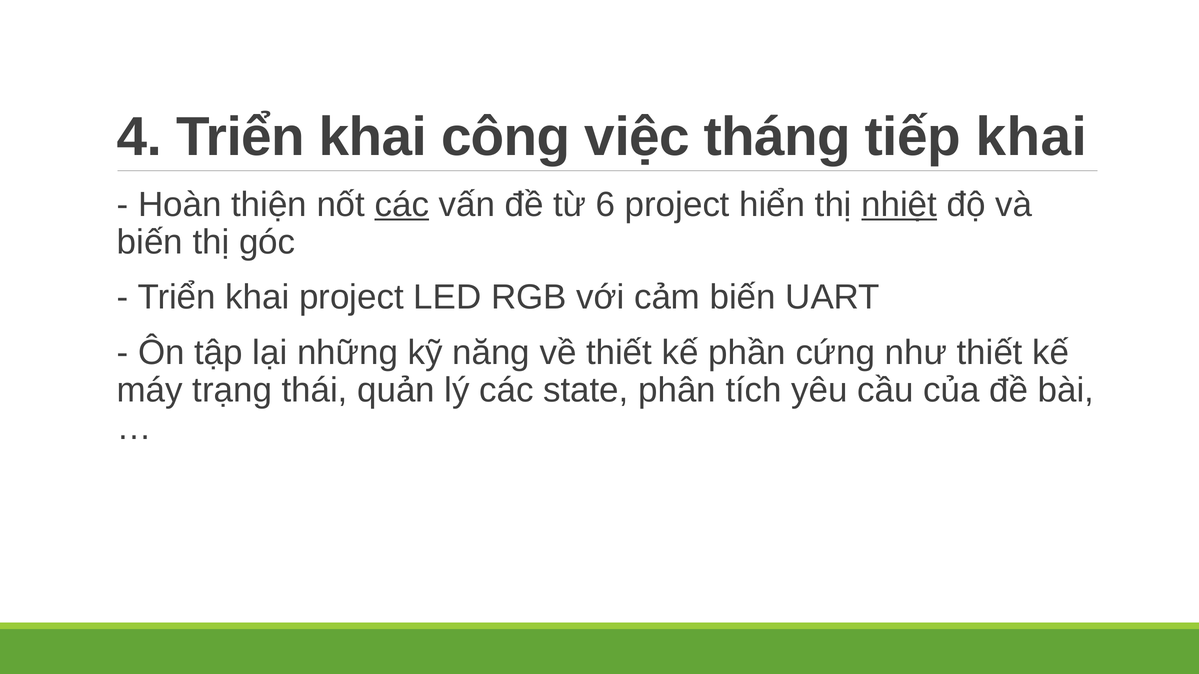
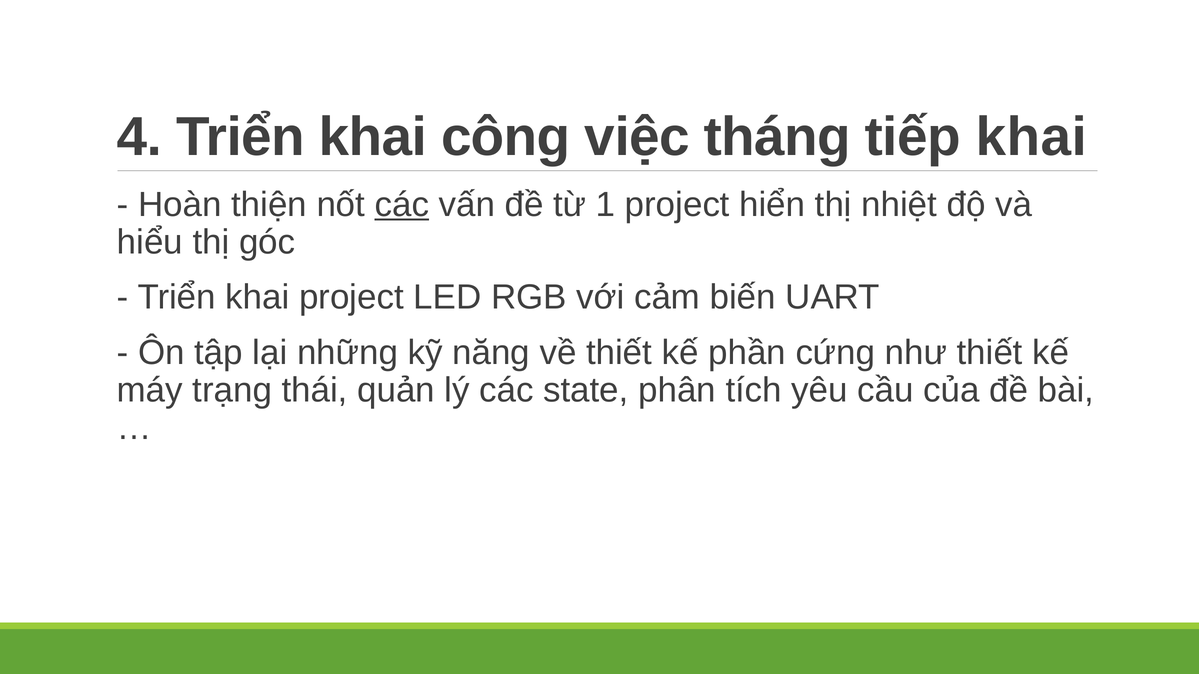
6: 6 -> 1 (605, 205)
nhiệt underline: present -> none (899, 205)
biến: biến -> hiểu (150, 242)
